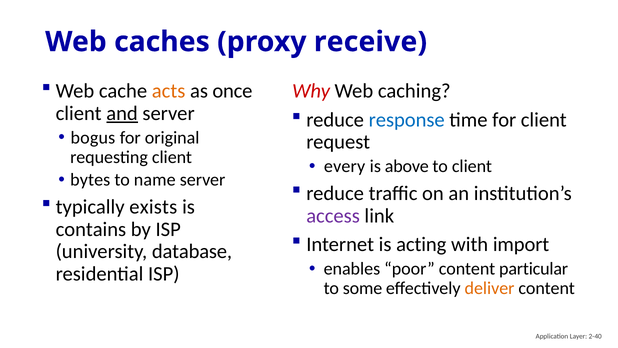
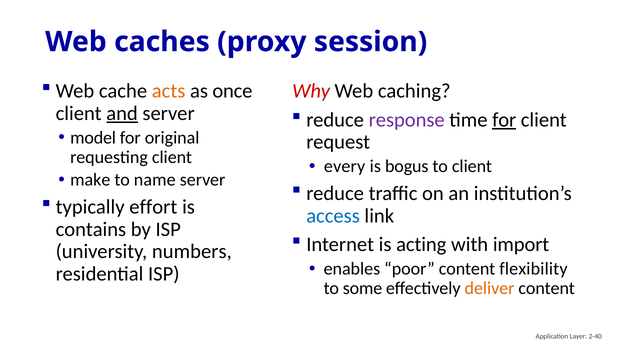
receive: receive -> session (371, 42)
response colour: blue -> purple (407, 120)
for underline: none -> present (504, 120)
bogus: bogus -> model (93, 137)
above: above -> bogus (407, 166)
bytes: bytes -> make (90, 180)
exists: exists -> effort (153, 207)
access colour: purple -> blue (333, 216)
database: database -> numbers (192, 251)
particular: particular -> flexibility (533, 268)
